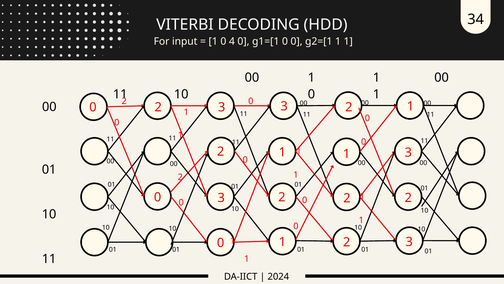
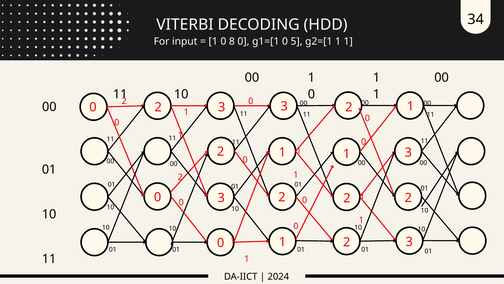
4: 4 -> 8 (232, 41)
g1=[1 0 0: 0 -> 5 (297, 41)
